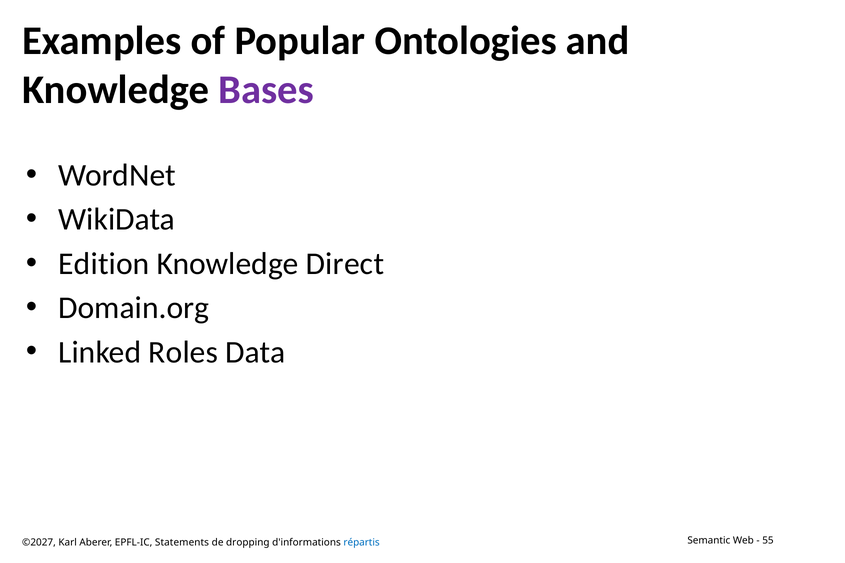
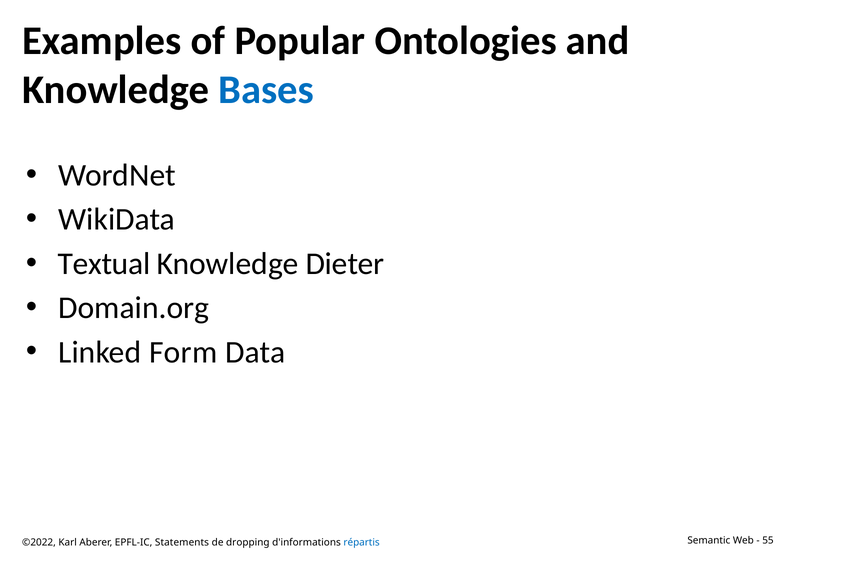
Bases colour: purple -> blue (266, 90)
Edition: Edition -> Textual (104, 264)
Direct: Direct -> Dieter (345, 264)
Roles: Roles -> Form (183, 353)
©2027: ©2027 -> ©2022 (39, 543)
